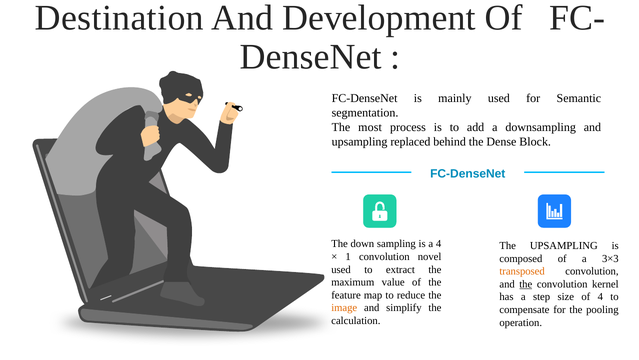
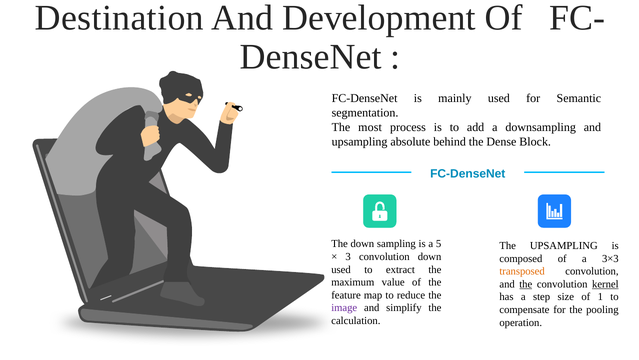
replaced: replaced -> absolute (410, 141)
a 4: 4 -> 5 (439, 244)
1: 1 -> 3 (348, 256)
convolution novel: novel -> down (430, 256)
kernel underline: none -> present (605, 284)
of 4: 4 -> 1 (600, 296)
image colour: orange -> purple (344, 307)
